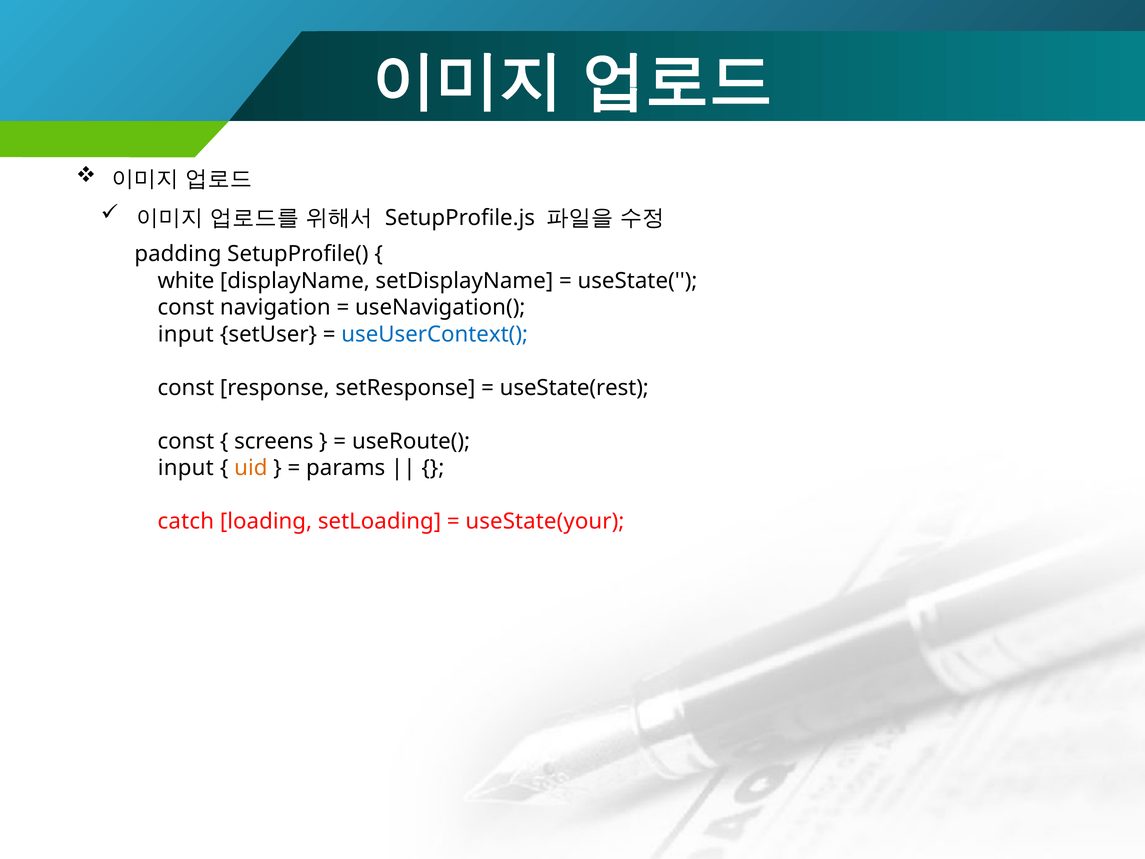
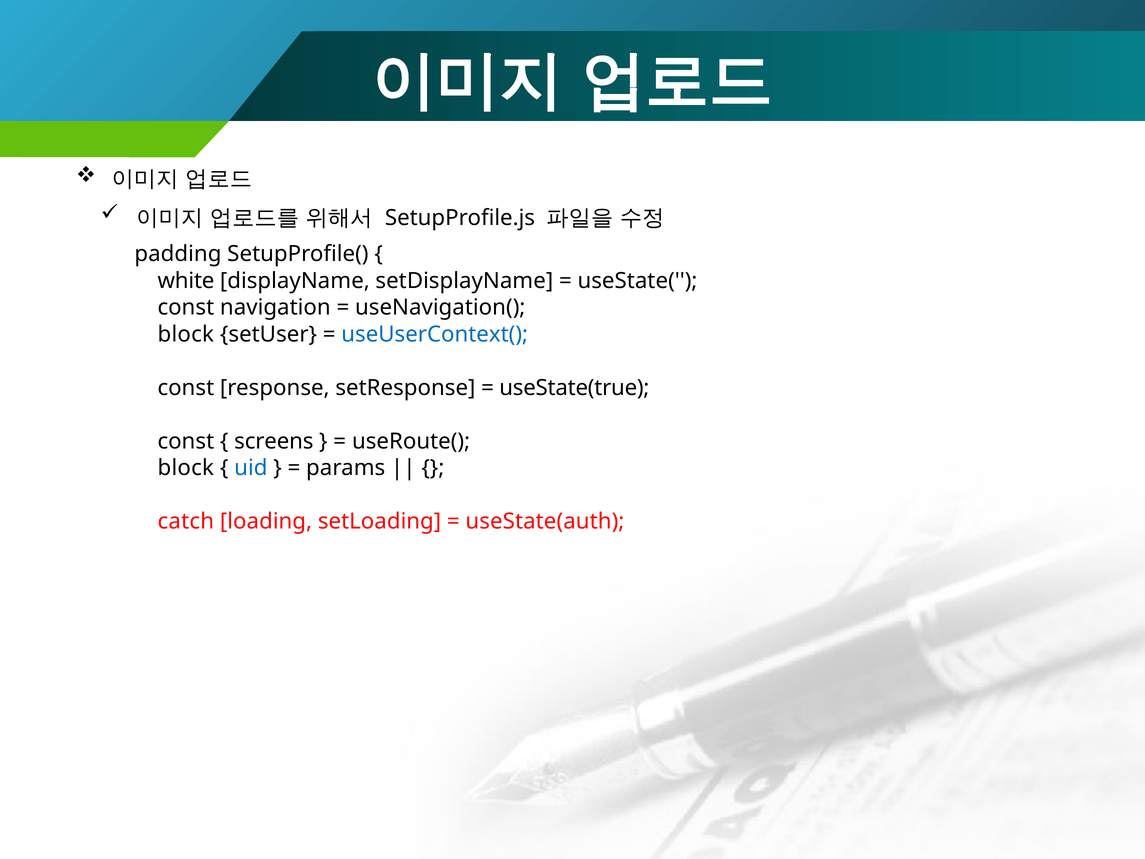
input: input -> block (186, 334)
useState(rest: useState(rest -> useState(true (574, 388)
input: input -> block (186, 468)
uid colour: orange -> blue (251, 468)
useState(your: useState(your -> useState(auth (545, 521)
